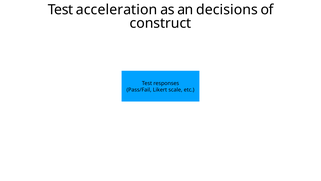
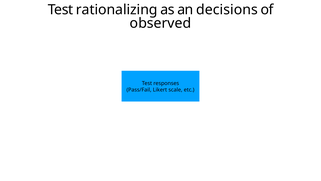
acceleration: acceleration -> rationalizing (117, 10)
construct: construct -> observed (160, 23)
